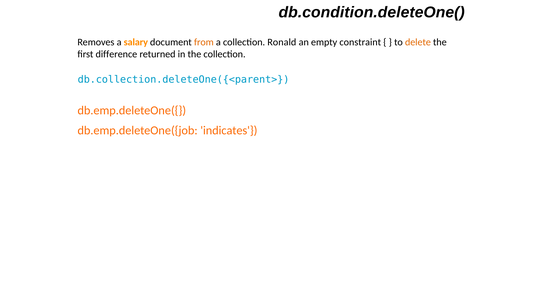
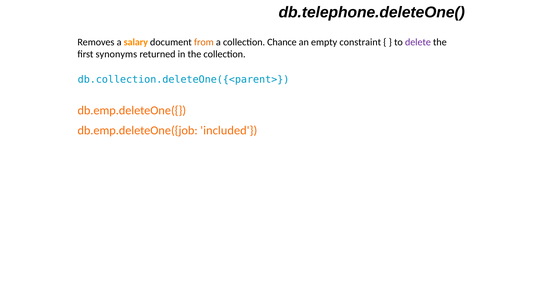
db.condition.deleteOne(: db.condition.deleteOne( -> db.telephone.deleteOne( (372, 12)
Ronald: Ronald -> Chance (282, 42)
delete colour: orange -> purple (418, 42)
difference: difference -> synonyms (116, 54)
indicates: indicates -> included (229, 131)
